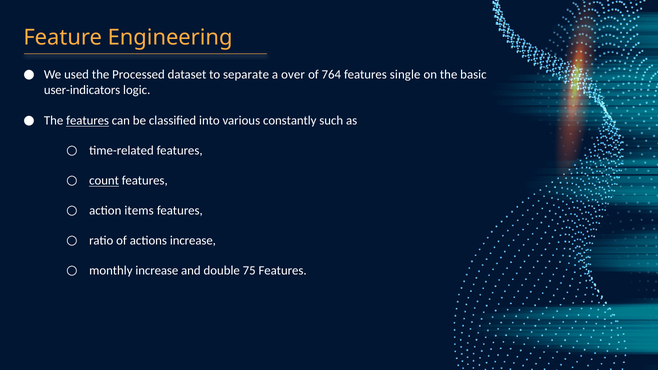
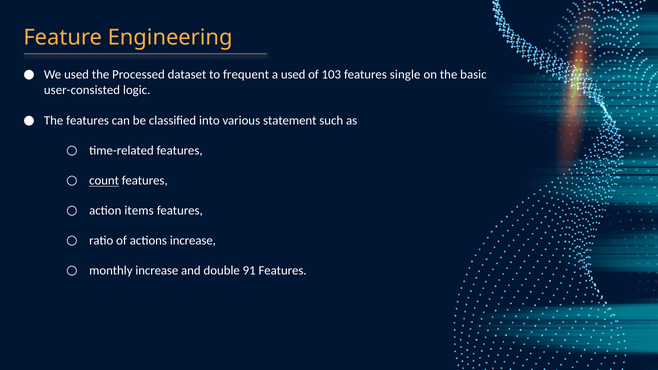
separate: separate -> frequent (246, 75)
a over: over -> used (293, 75)
764: 764 -> 103 (331, 75)
user-indicators: user-indicators -> user-consisted (82, 90)
features underline: present -> none (88, 121)
constantly: constantly -> statement (290, 121)
75: 75 -> 91 (249, 271)
